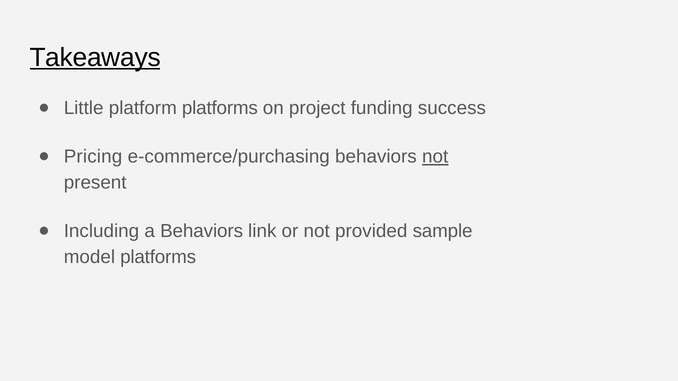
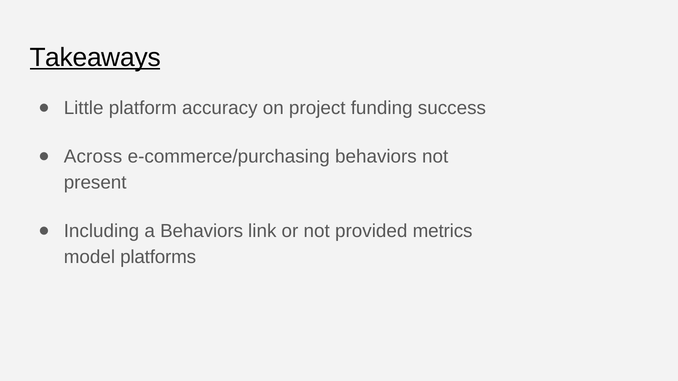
platform platforms: platforms -> accuracy (220, 108)
Pricing: Pricing -> Across (93, 157)
not underline: present -> none (435, 157)
sample: sample -> metrics (443, 231)
